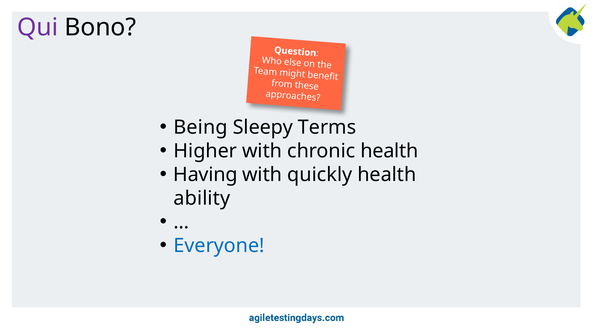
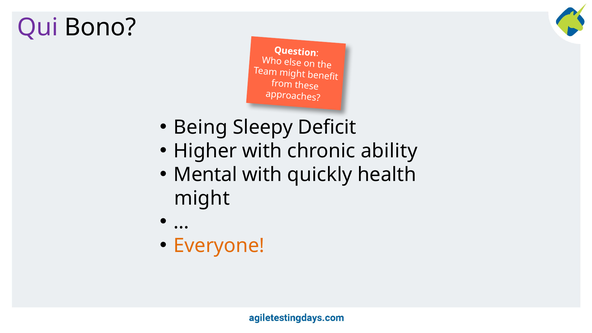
Terms: Terms -> Deficit (327, 127)
chronic health: health -> ability (389, 151)
Having: Having -> Mental (205, 175)
ability: ability -> might (202, 198)
Everyone colour: blue -> orange (219, 246)
